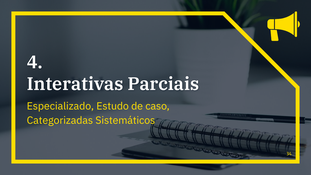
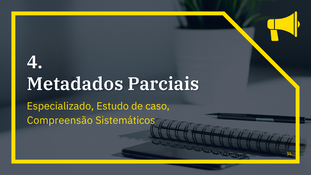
Interativas: Interativas -> Metadados (75, 84)
Categorizadas: Categorizadas -> Compreensão (60, 120)
